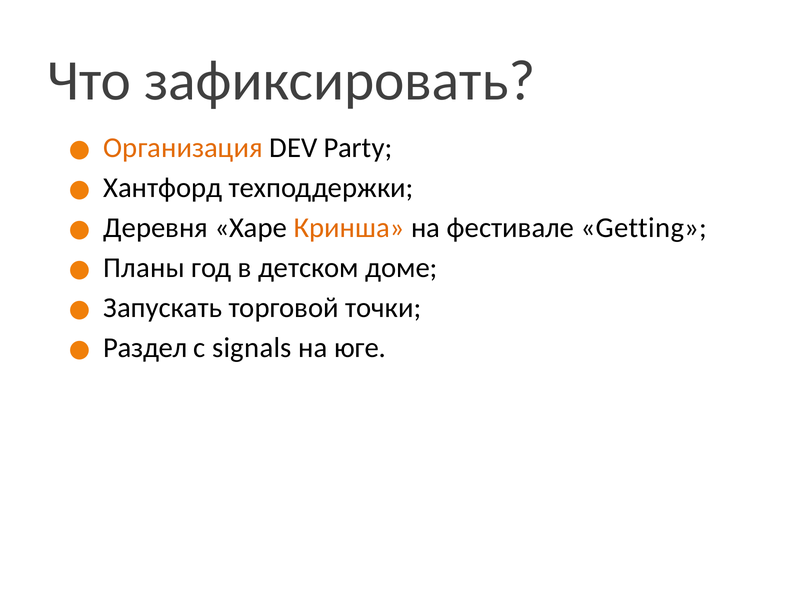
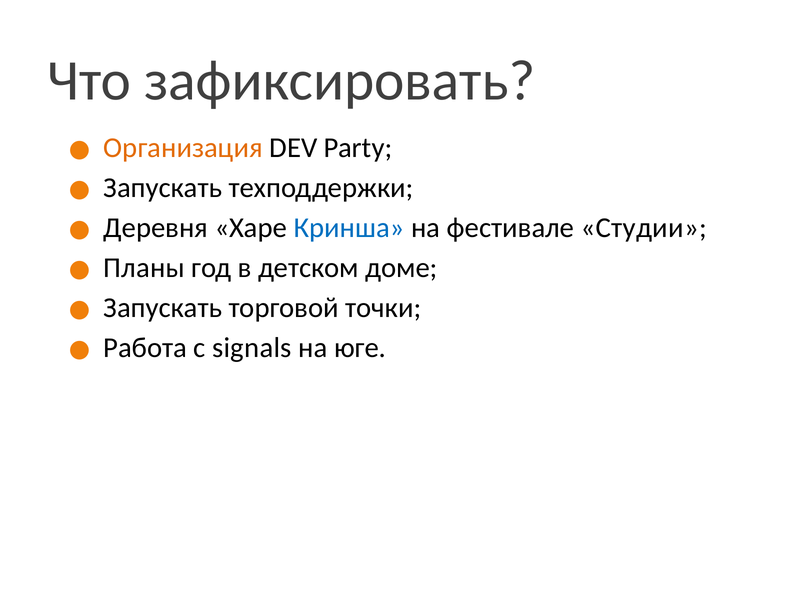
Хантфорд: Хантфорд -> Запускать (163, 188)
Кринша colour: orange -> blue (349, 228)
Getting: Getting -> Студии (644, 228)
Раздел: Раздел -> Работа (145, 348)
